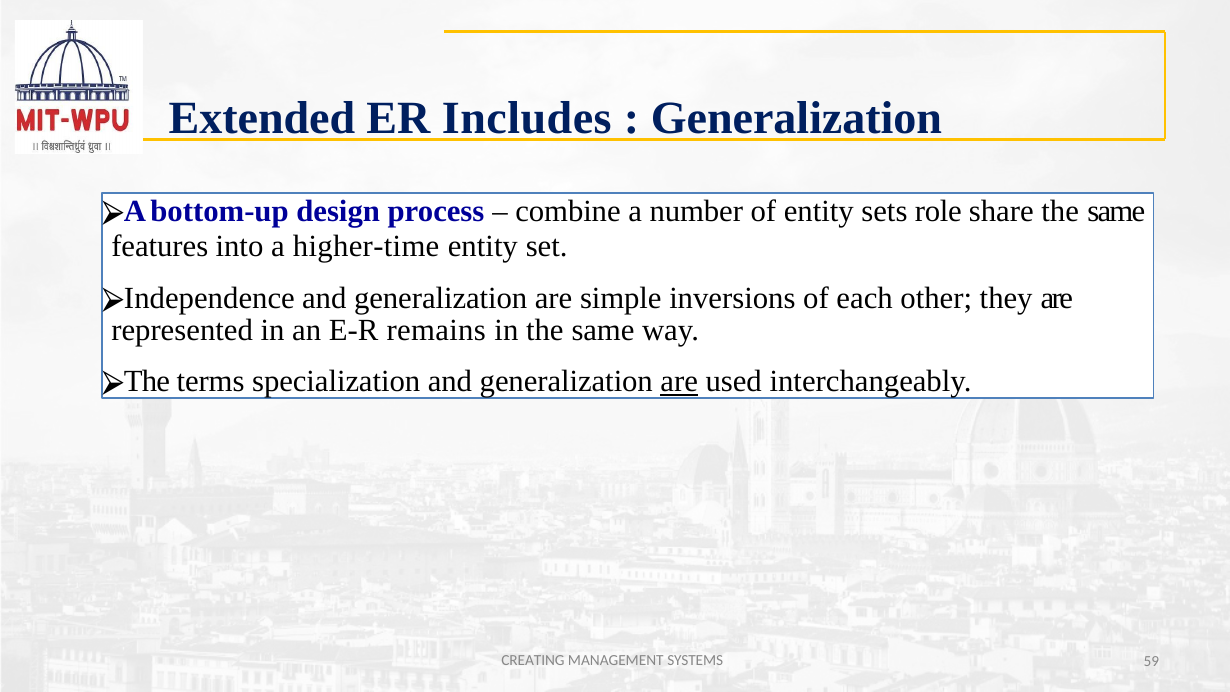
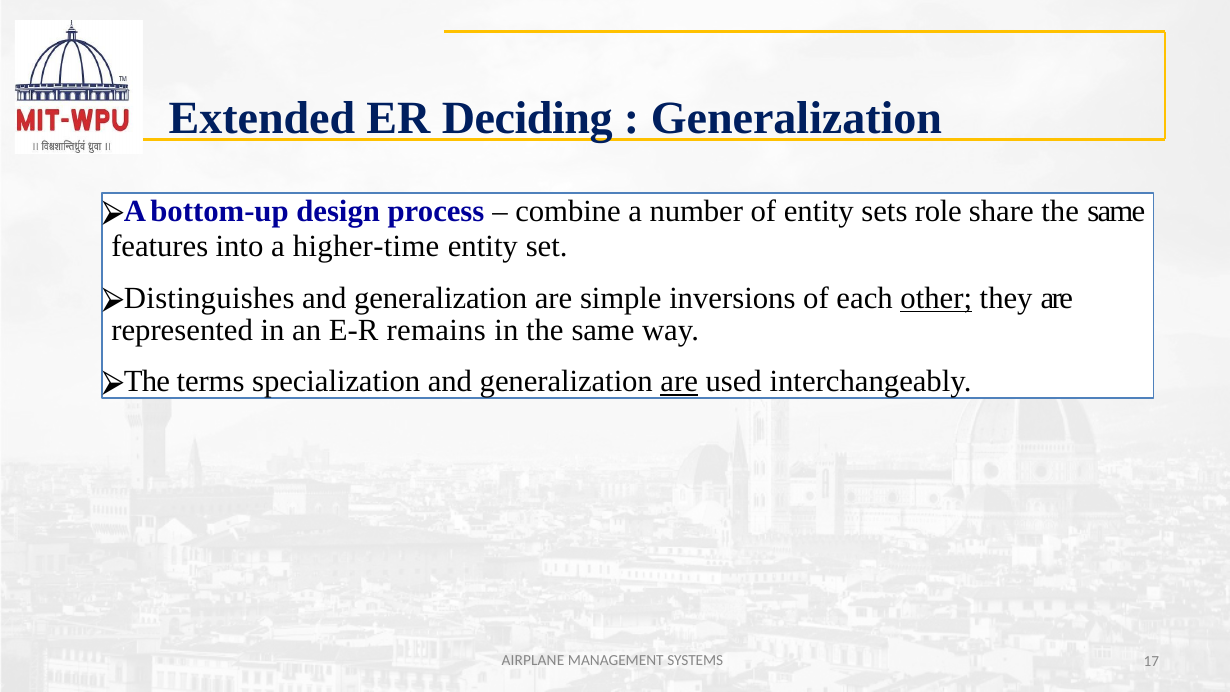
Includes: Includes -> Deciding (527, 119)
Independence: Independence -> Distinguishes (209, 298)
other underline: none -> present (936, 298)
CREATING: CREATING -> AIRPLANE (533, 660)
59: 59 -> 17 (1151, 661)
